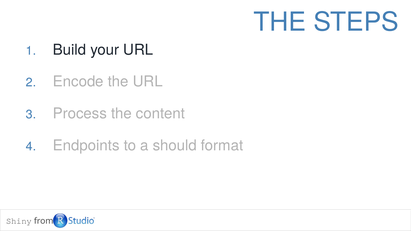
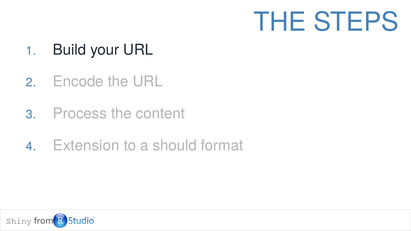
Endpoints: Endpoints -> Extension (86, 146)
